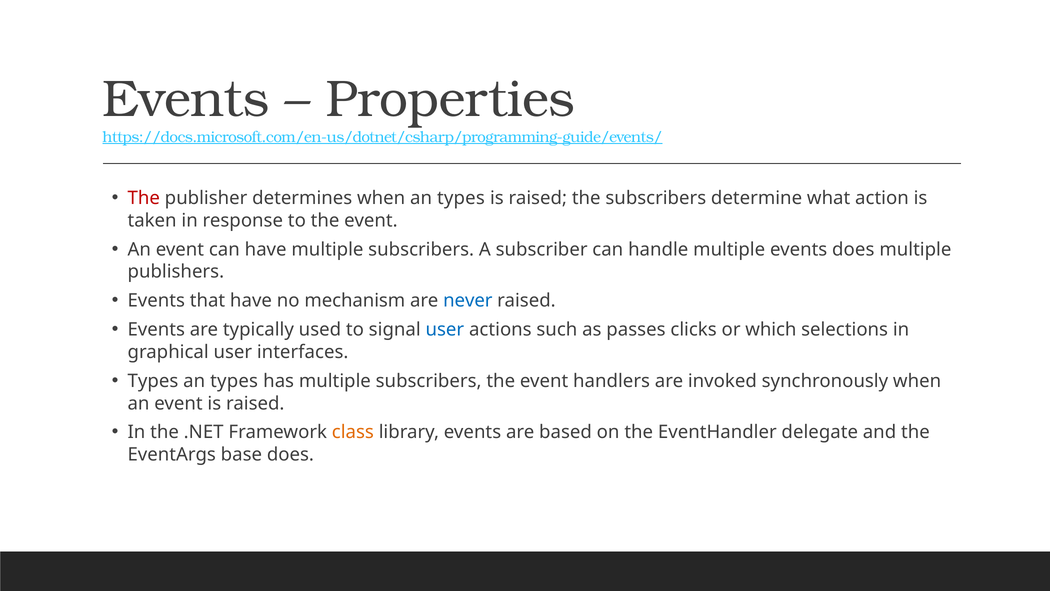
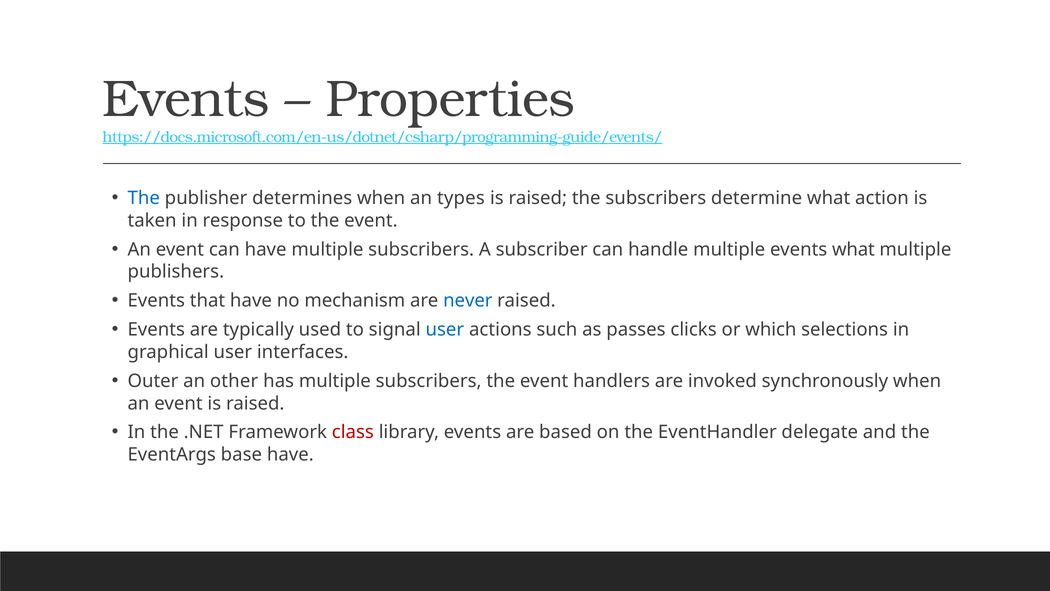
The colour: red -> blue (144, 198)
events does: does -> what (853, 249)
Types: Types -> Outer (153, 381)
types: types -> other (234, 381)
class colour: orange -> red (353, 432)
base does: does -> have (290, 454)
